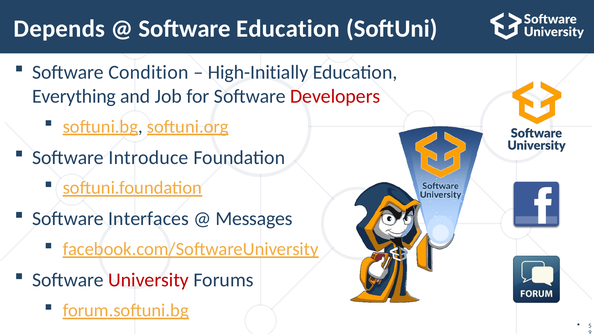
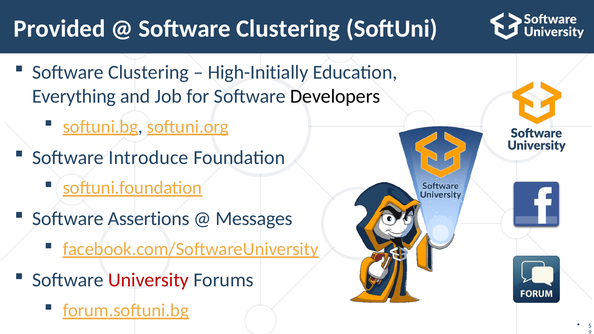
Depends: Depends -> Provided (59, 29)
Education: Education -> Clustering (288, 29)
Condition: Condition -> Clustering (149, 72)
Developers colour: red -> black (335, 96)
Interfaces: Interfaces -> Assertions (149, 219)
